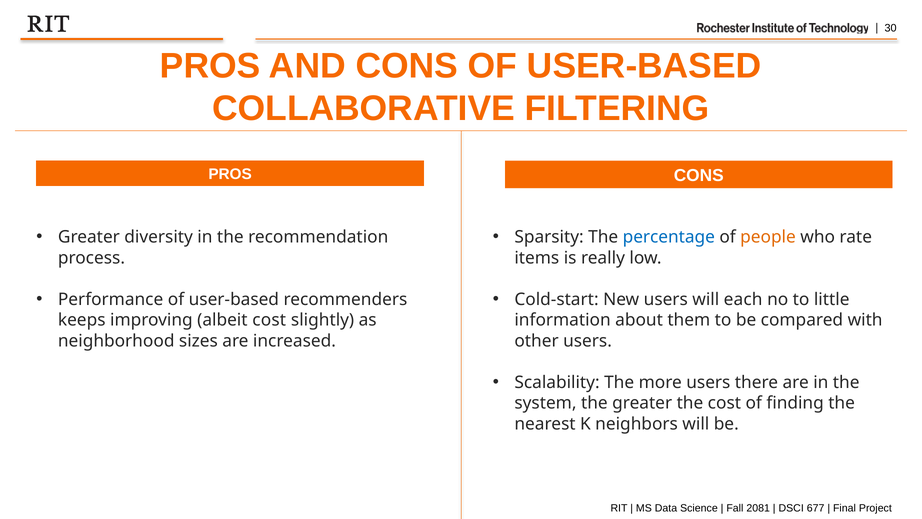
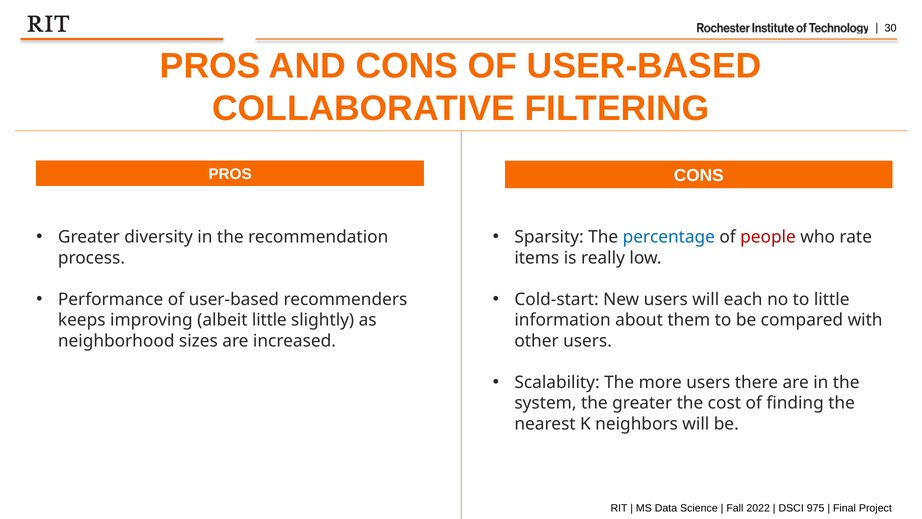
people colour: orange -> red (768, 237)
albeit cost: cost -> little (269, 320)
2081: 2081 -> 2022 (758, 508)
677: 677 -> 975 (816, 508)
